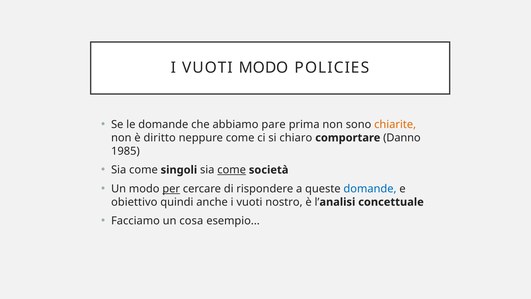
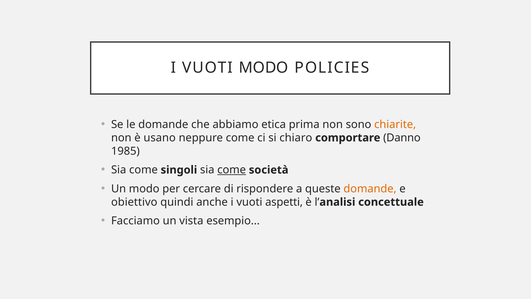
pare: pare -> etica (274, 124)
diritto: diritto -> usano (160, 138)
per underline: present -> none (171, 189)
domande colour: blue -> orange (370, 189)
nostro: nostro -> aspetti (284, 202)
cosa: cosa -> vista (191, 221)
